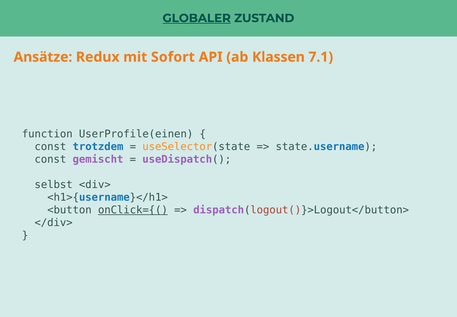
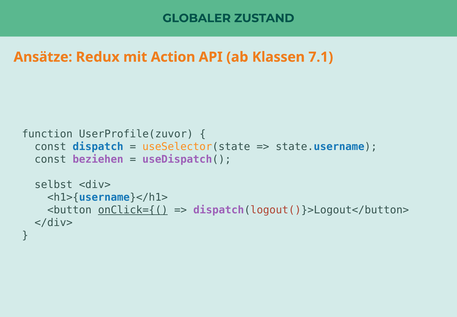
GLOBALER underline: present -> none (197, 18)
Sofort: Sofort -> Action (173, 57)
UserProfile(einen: UserProfile(einen -> UserProfile(zuvor (136, 134)
trotzdem: trotzdem -> dispatch (98, 146)
gemischt: gemischt -> beziehen (98, 159)
